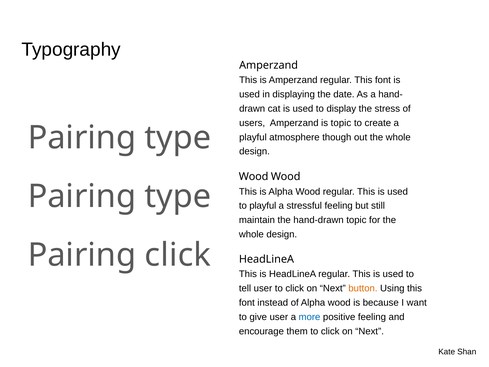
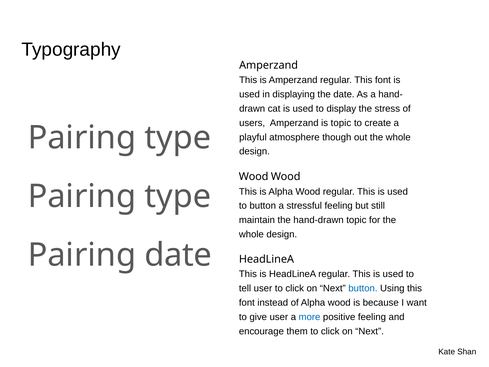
to playful: playful -> button (263, 206)
Pairing click: click -> date (178, 255)
button colour: orange -> blue (363, 288)
